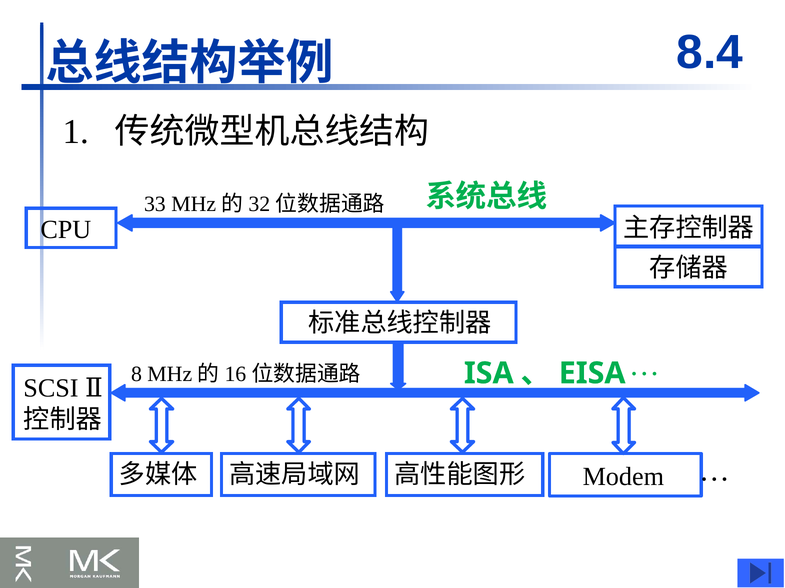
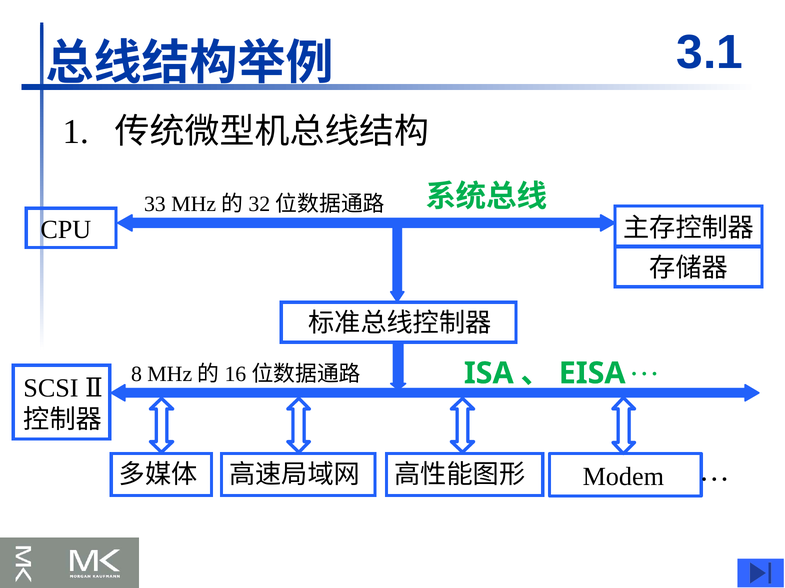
8.4: 8.4 -> 3.1 (710, 52)
